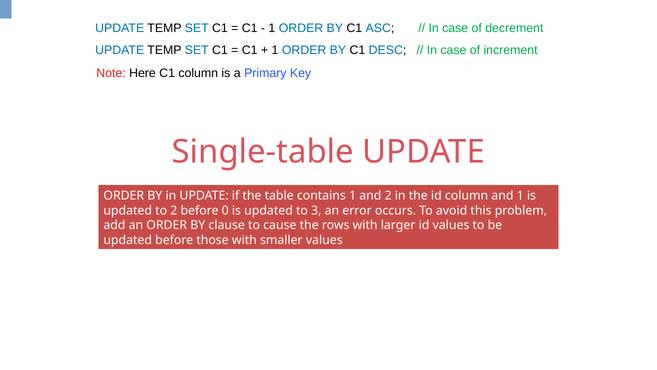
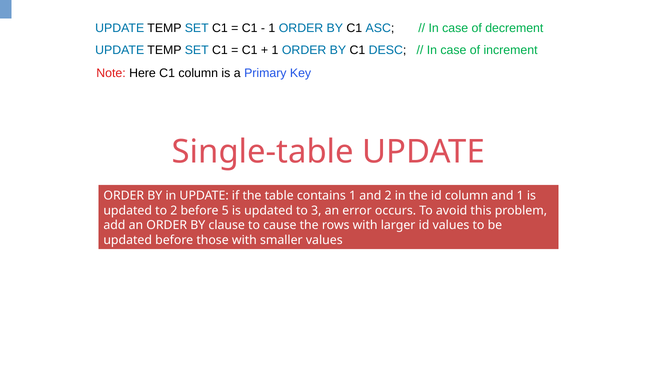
0: 0 -> 5 (225, 210)
